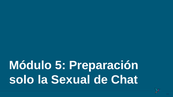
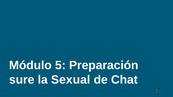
solo: solo -> sure (22, 80)
